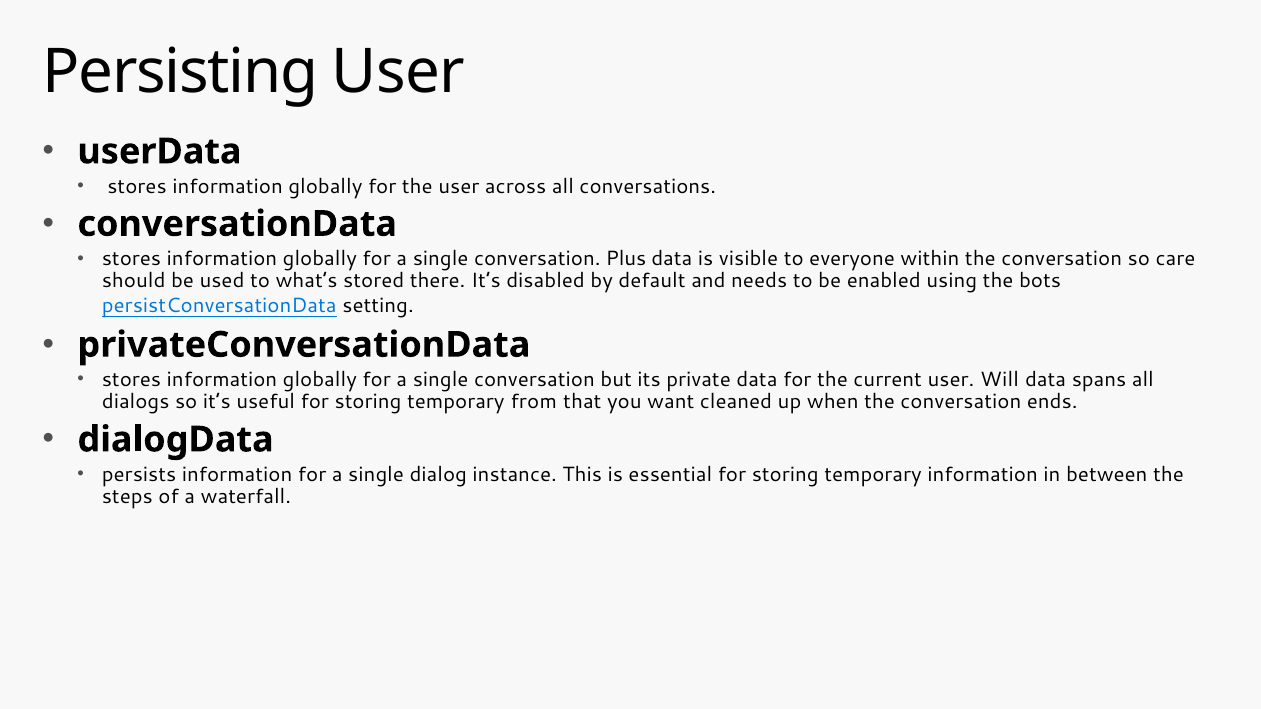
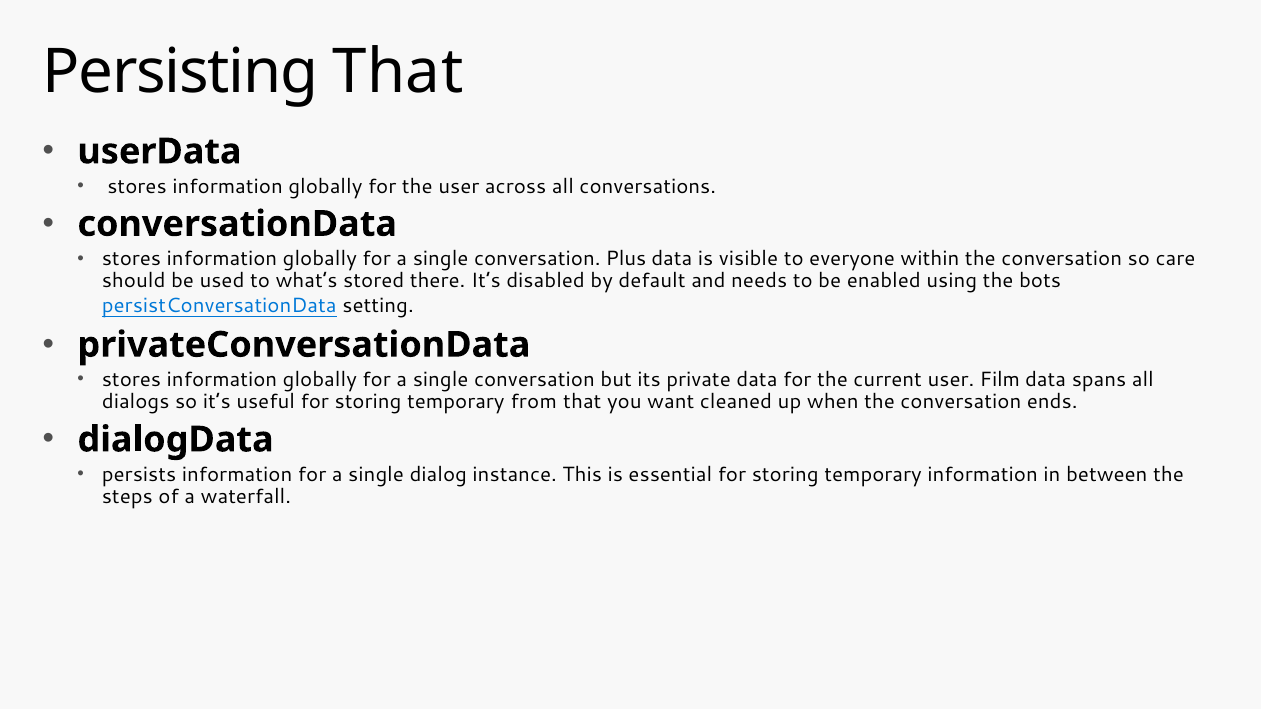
Persisting User: User -> That (398, 72)
Will: Will -> Film (1000, 380)
